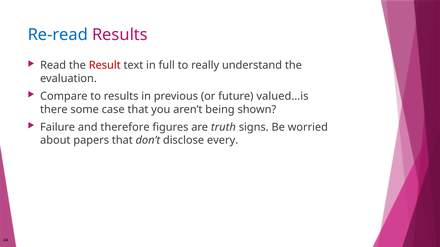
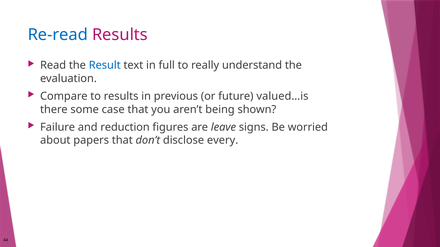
Result colour: red -> blue (105, 65)
therefore: therefore -> reduction (125, 127)
truth: truth -> leave (223, 127)
